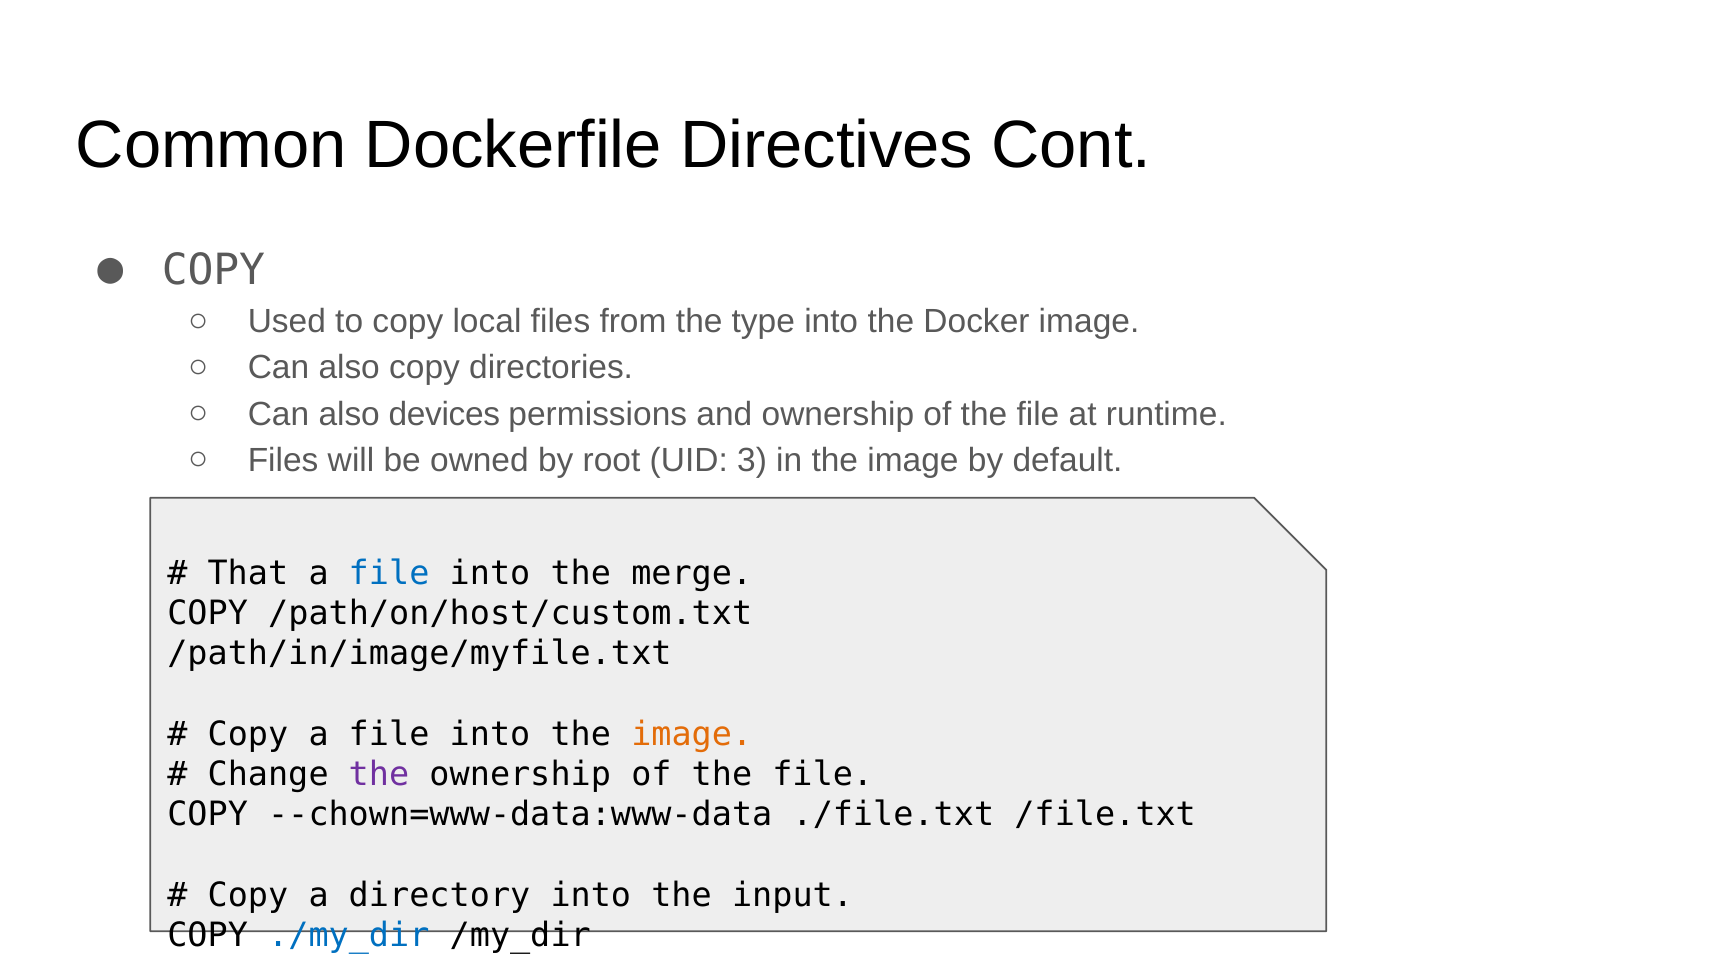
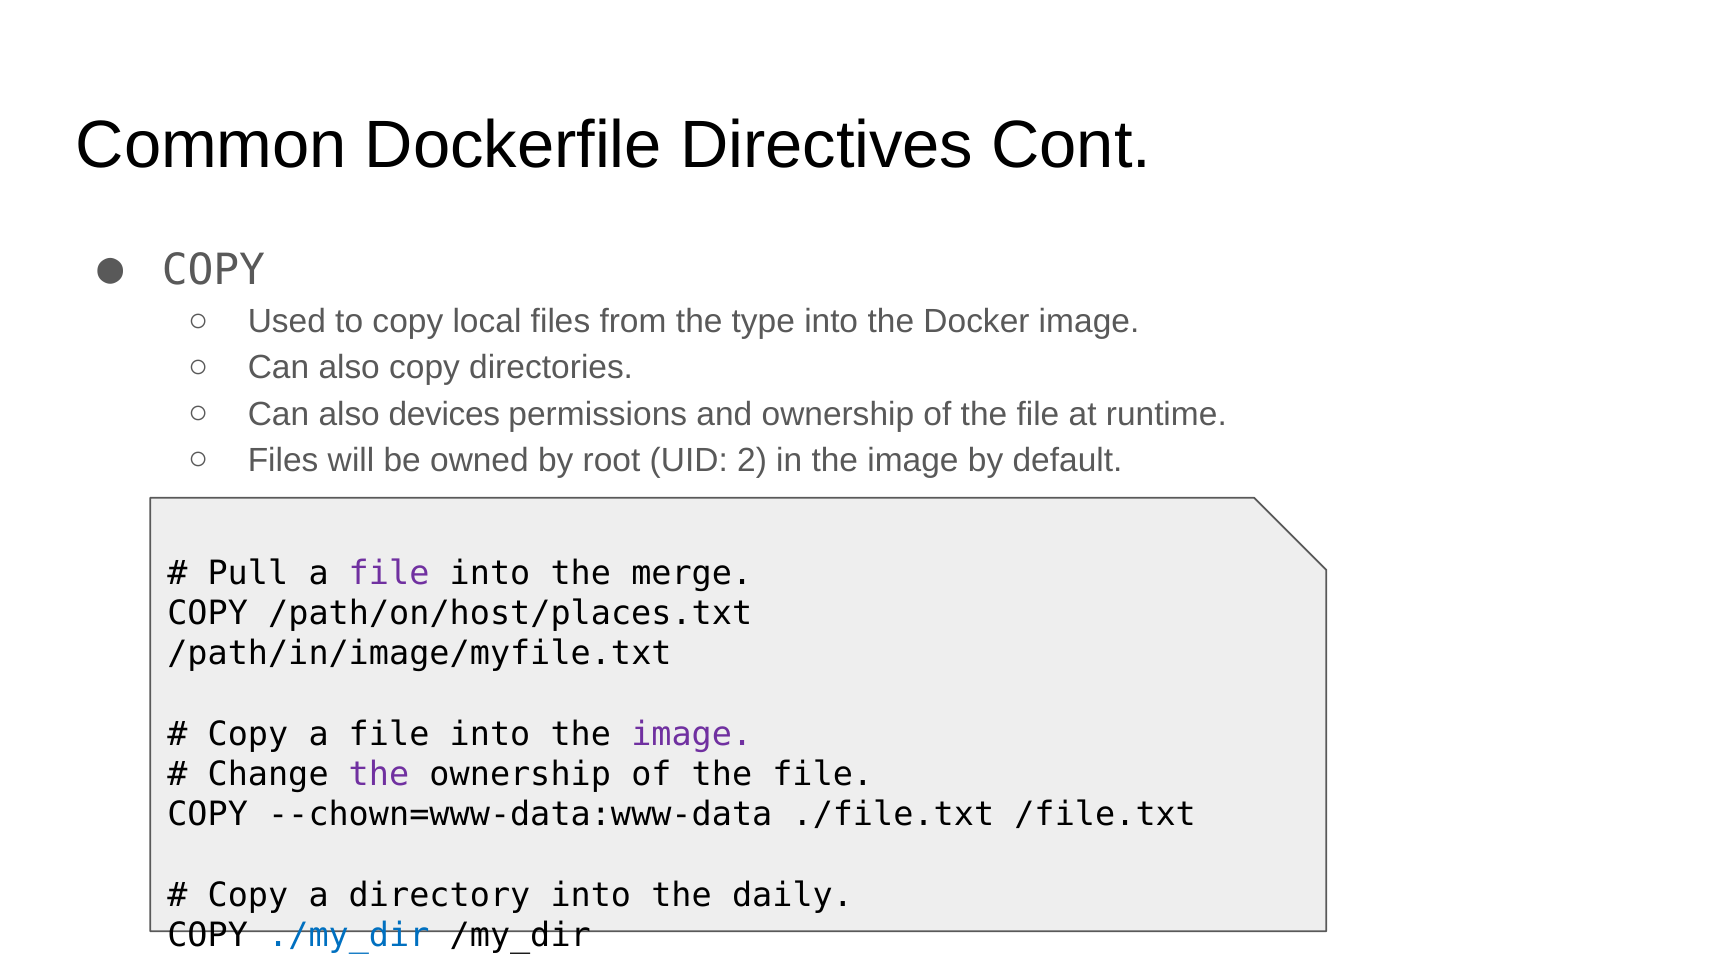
3: 3 -> 2 (752, 460)
That: That -> Pull (248, 573)
file colour: blue -> purple (389, 573)
/path/on/host/custom.txt: /path/on/host/custom.txt -> /path/on/host/places.txt (510, 613)
image colour: orange -> purple (692, 734)
input: input -> daily (793, 895)
